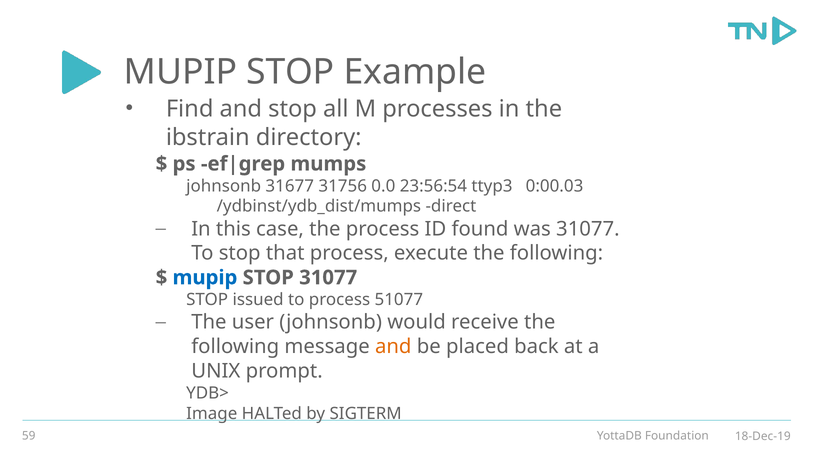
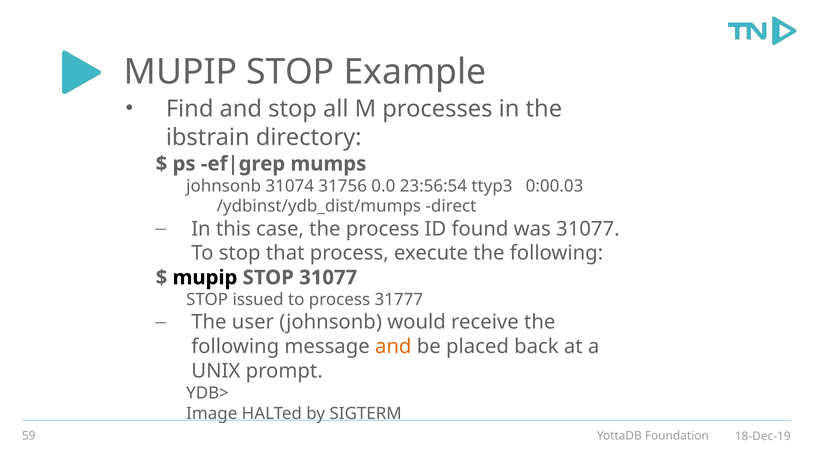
31677: 31677 -> 31074 (290, 186)
mupip colour: blue -> black (205, 278)
51077: 51077 -> 31777 (399, 300)
